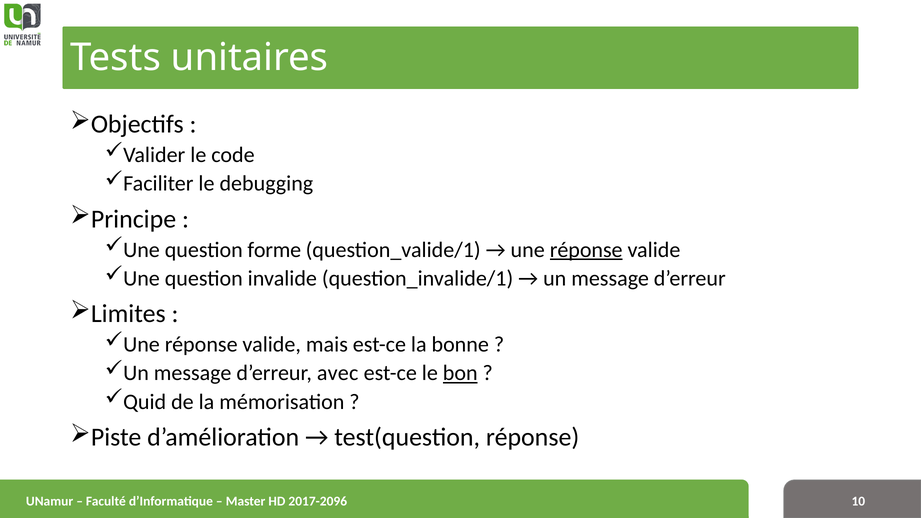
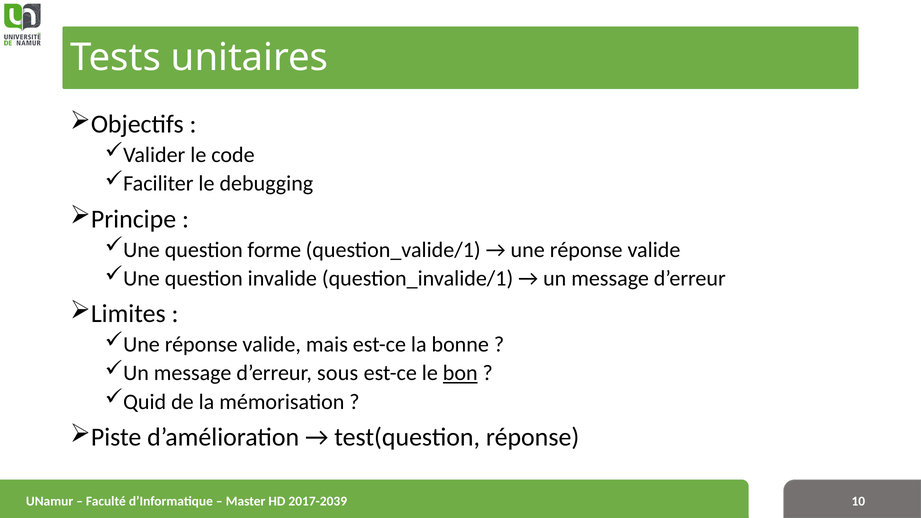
réponse underline: present -> none (586, 250)
avec: avec -> sous (338, 373)
2017-2096: 2017-2096 -> 2017-2039 (318, 501)
